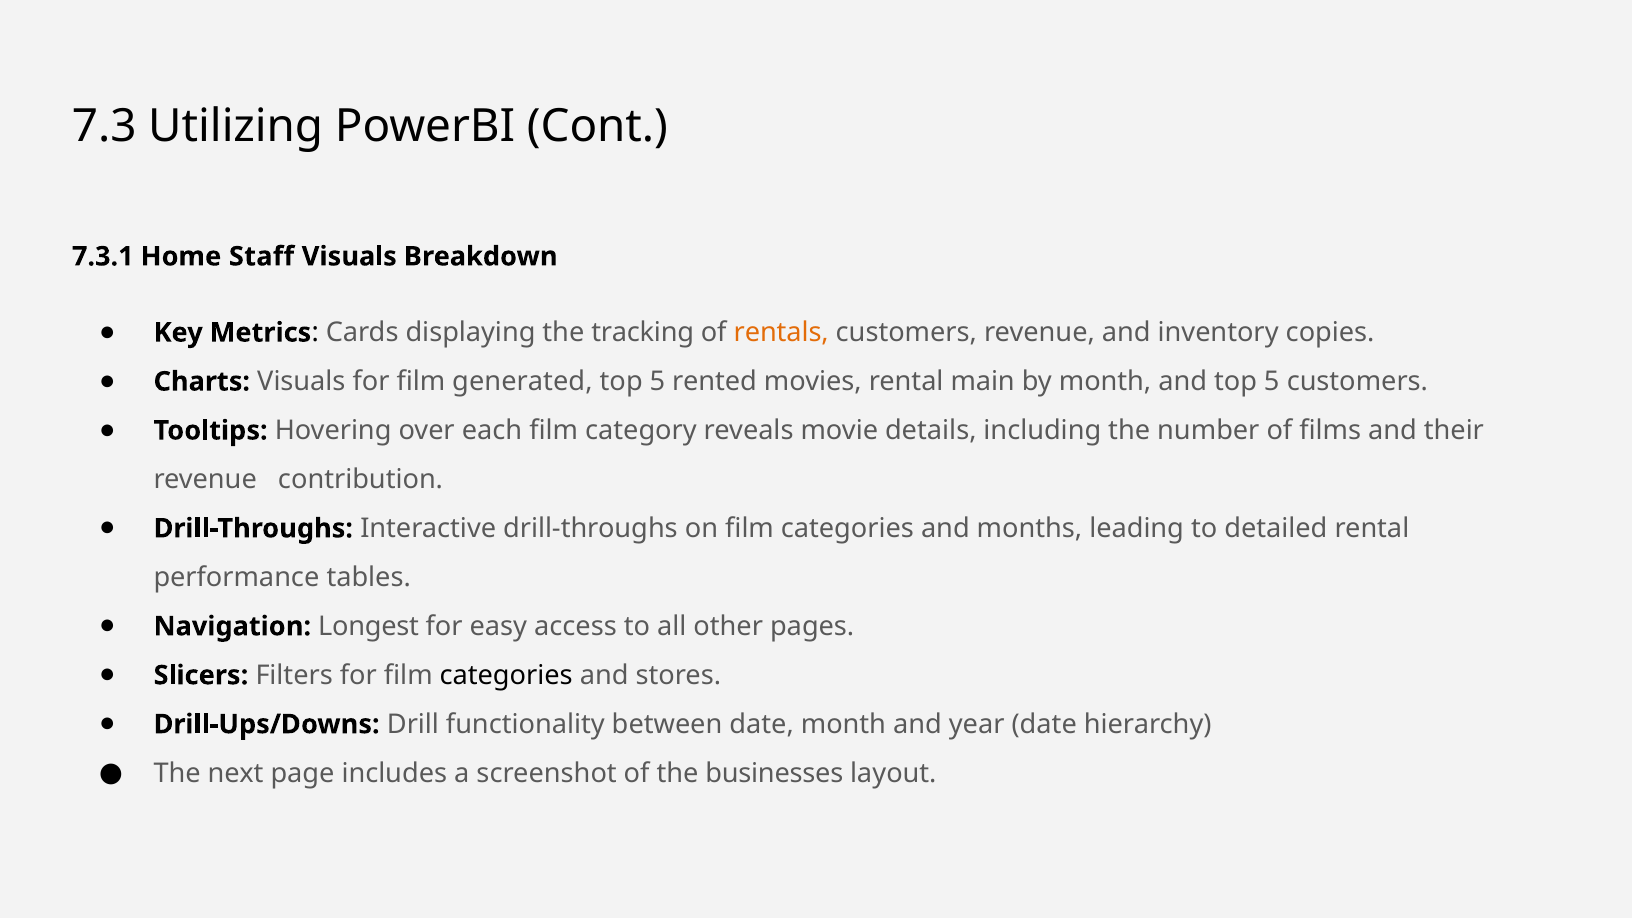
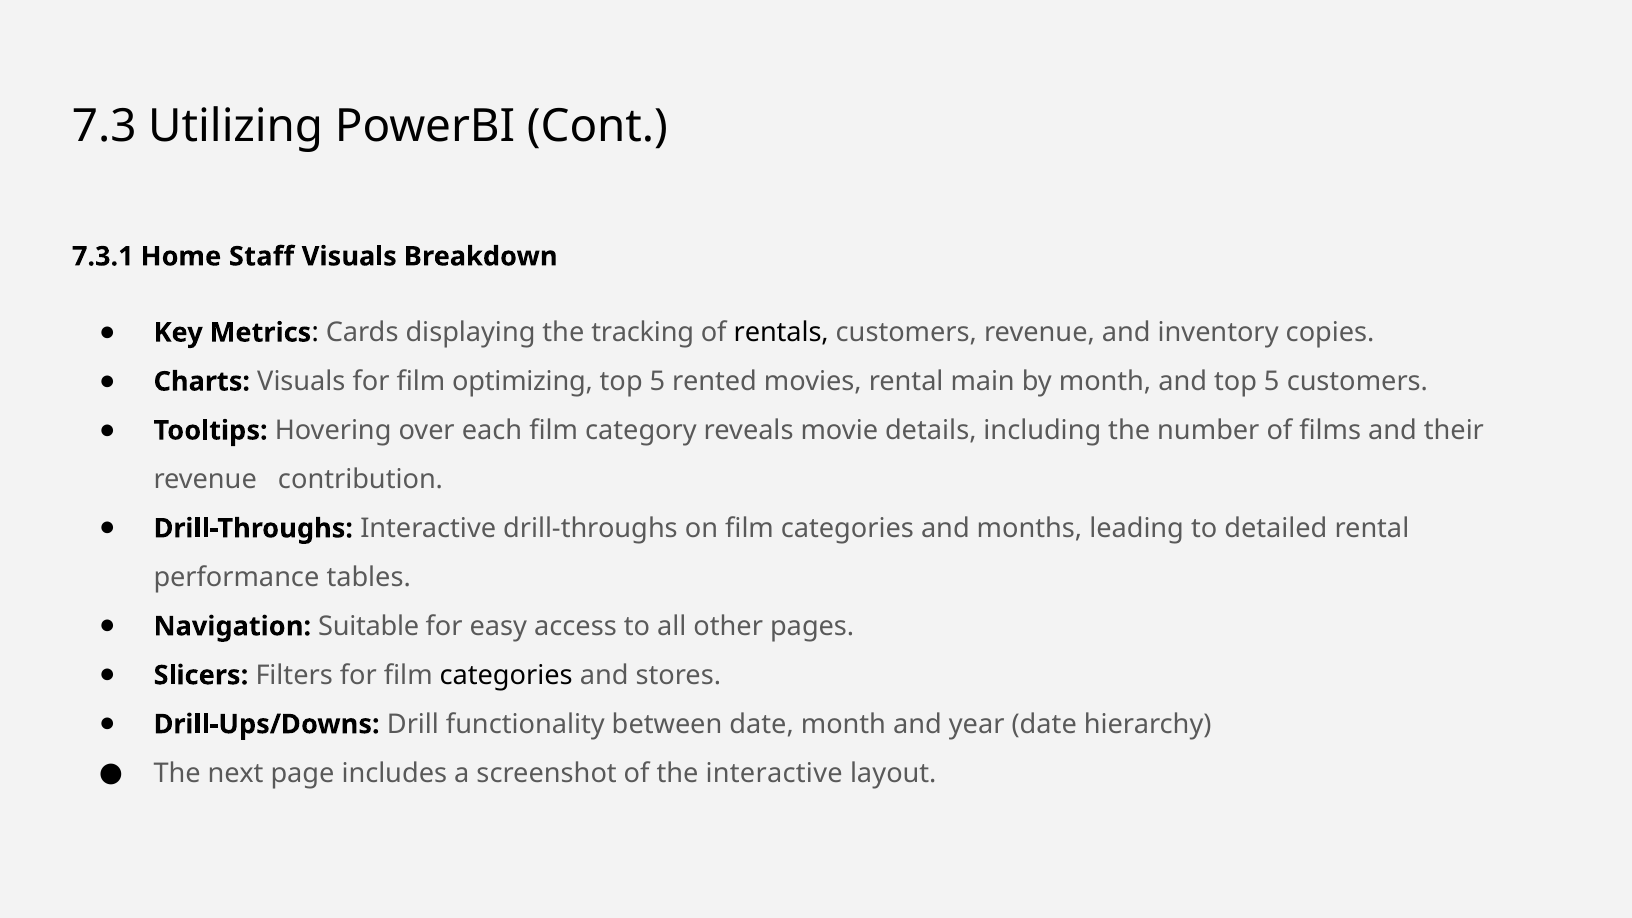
rentals colour: orange -> black (781, 333)
generated: generated -> optimizing (523, 382)
Longest: Longest -> Suitable (369, 626)
the businesses: businesses -> interactive (774, 773)
